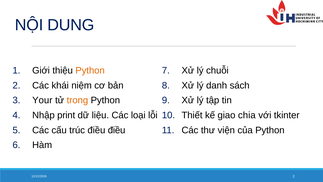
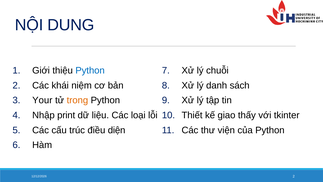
Python colour: orange -> blue (90, 70)
chia: chia -> thấy (247, 115)
điều điều: điều -> diện (117, 130)
